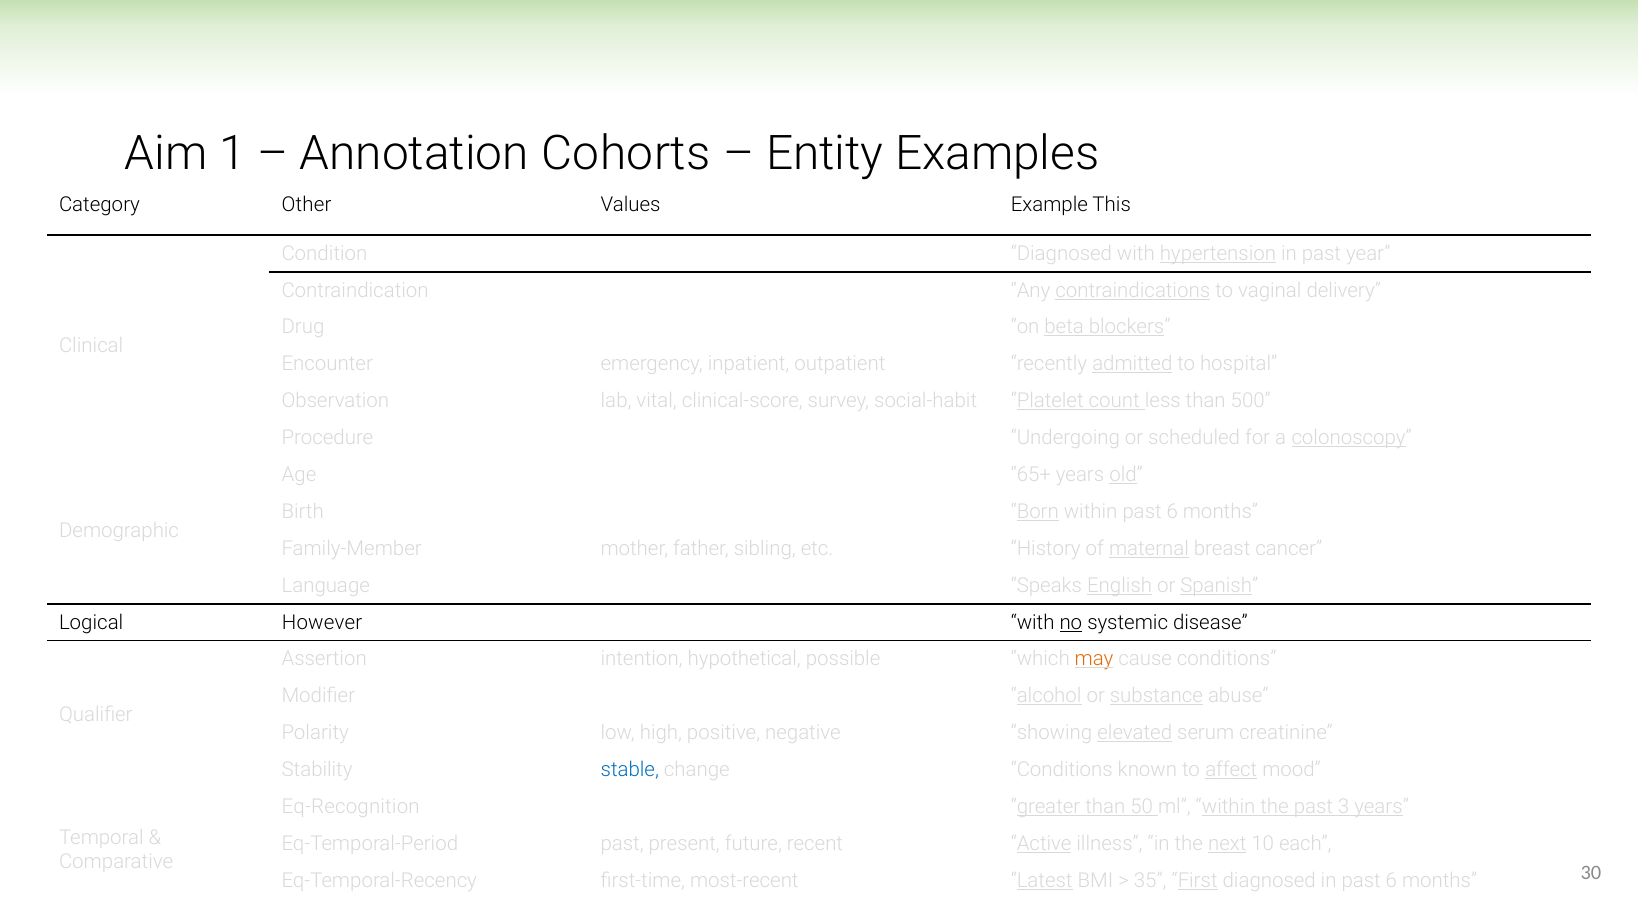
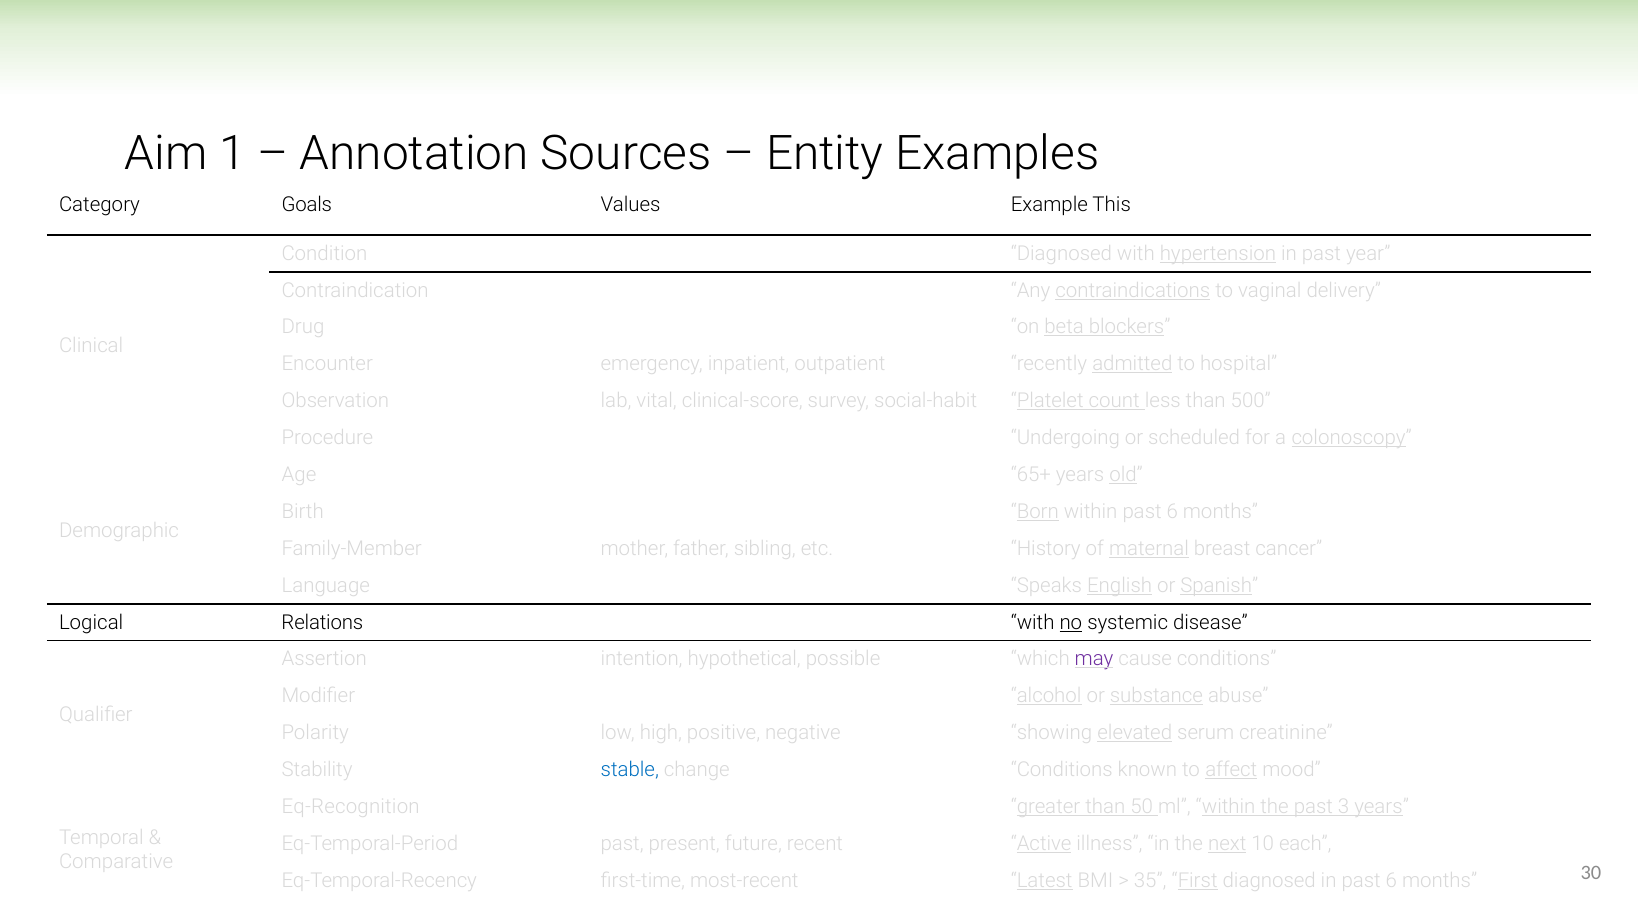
Cohorts: Cohorts -> Sources (626, 154)
Other: Other -> Goals (307, 205)
However: However -> Relations (322, 623)
may colour: orange -> purple (1094, 659)
